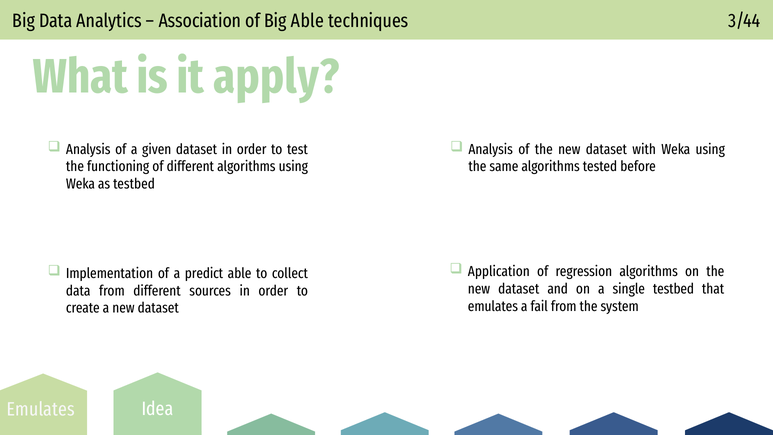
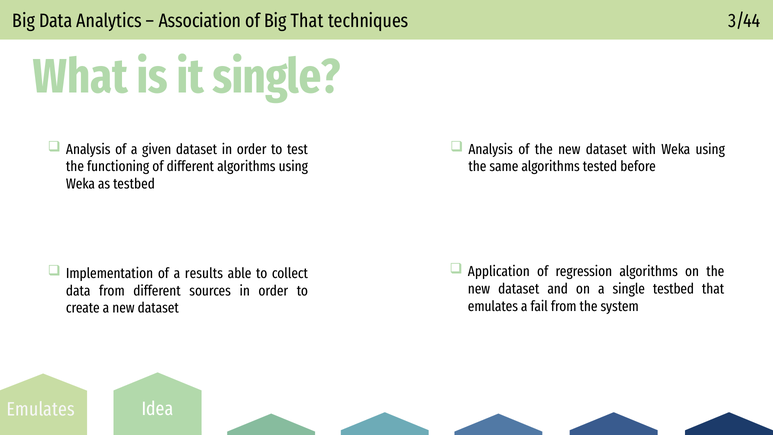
Big Able: Able -> That (307, 21)
it apply: apply -> single (277, 77)
predict: predict -> results (204, 273)
